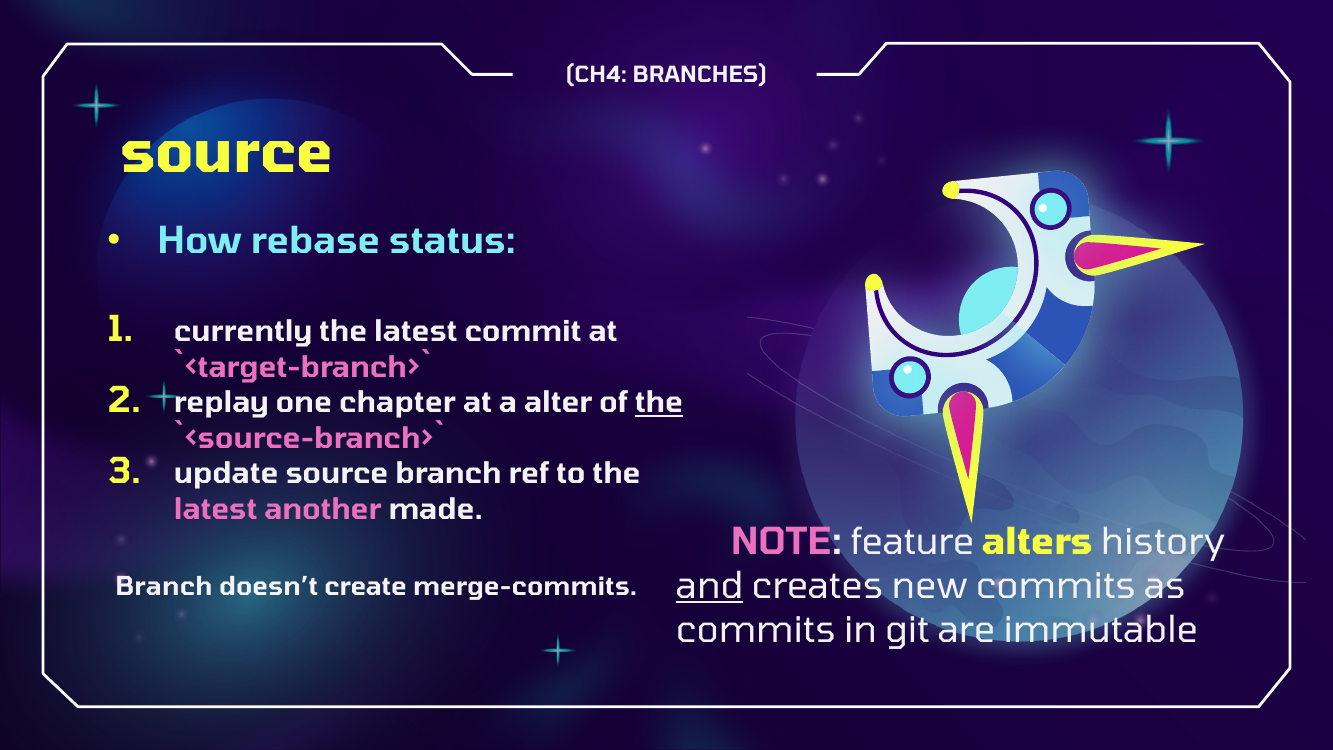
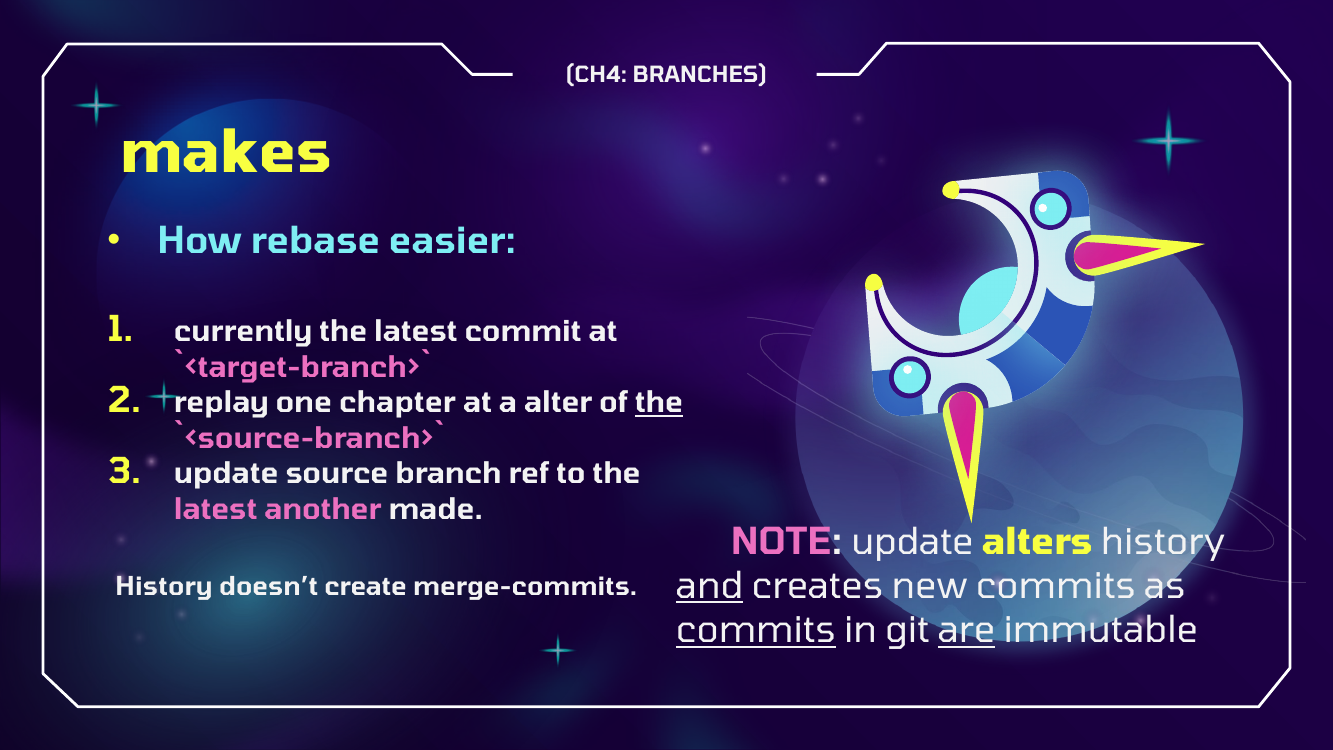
source: source -> makes (226, 153)
status: status -> easier (453, 242)
feature: feature -> update (913, 542)
Branch: Branch -> History (164, 587)
commits underline: none -> present (756, 631)
are underline: none -> present (967, 631)
